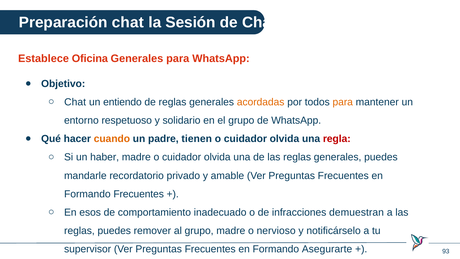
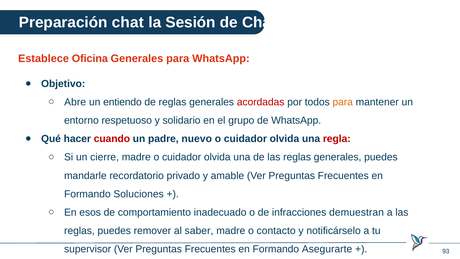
Chat: Chat -> Abre (75, 102)
acordadas colour: orange -> red (261, 102)
cuando colour: orange -> red (112, 139)
tienen: tienen -> nuevo (197, 139)
haber: haber -> cierre (105, 157)
Formando Frecuentes: Frecuentes -> Soluciones (139, 194)
al grupo: grupo -> saber (199, 231)
nervioso: nervioso -> contacto (276, 231)
